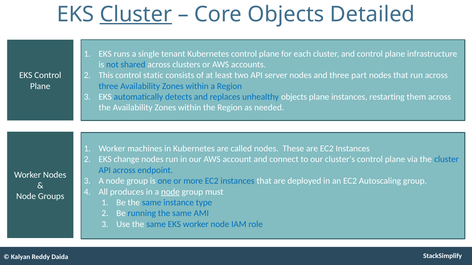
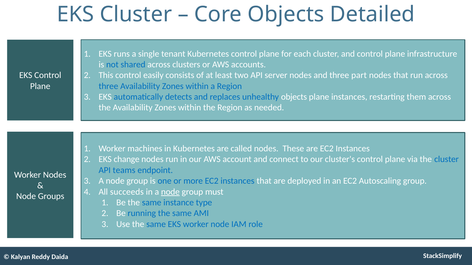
Cluster underline: present -> none (136, 14)
static: static -> easily (153, 75)
API across: across -> teams (124, 170)
produces: produces -> succeeds (127, 192)
